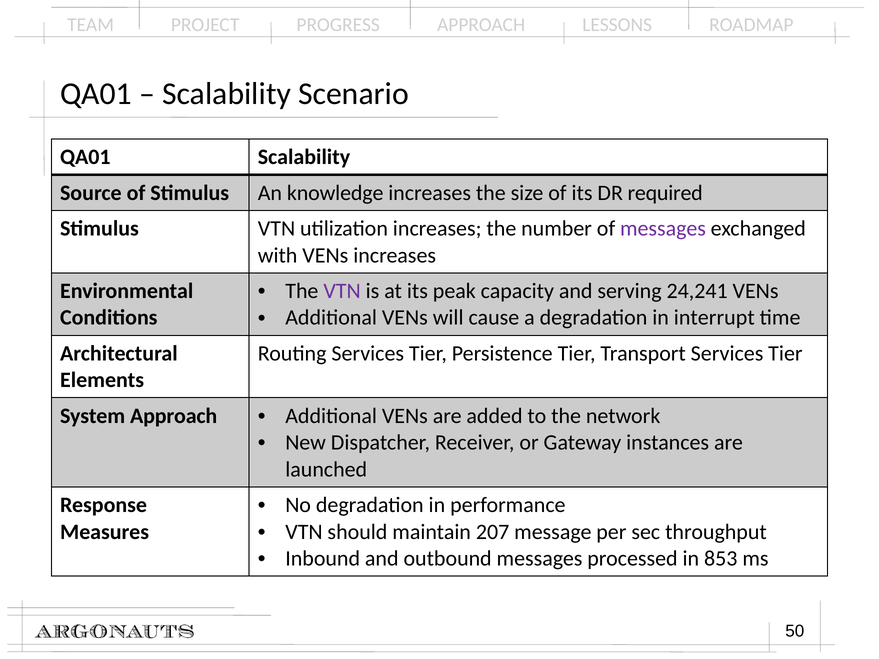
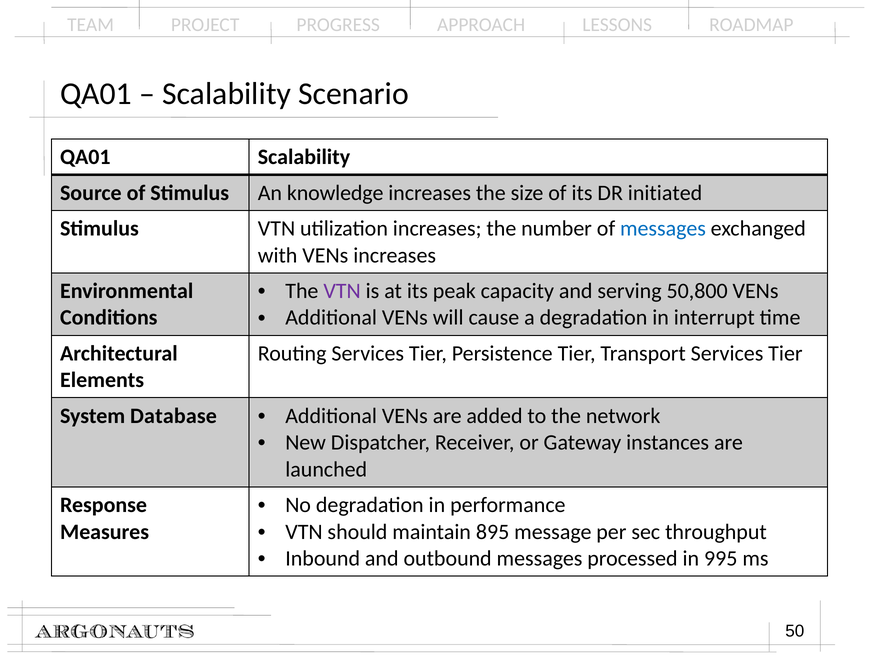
required: required -> initiated (665, 193)
messages colour: purple -> blue (663, 229)
24,241: 24,241 -> 50,800 (697, 291)
System Approach: Approach -> Database (173, 416)
207: 207 -> 895 (493, 532)
853: 853 -> 995 (721, 559)
